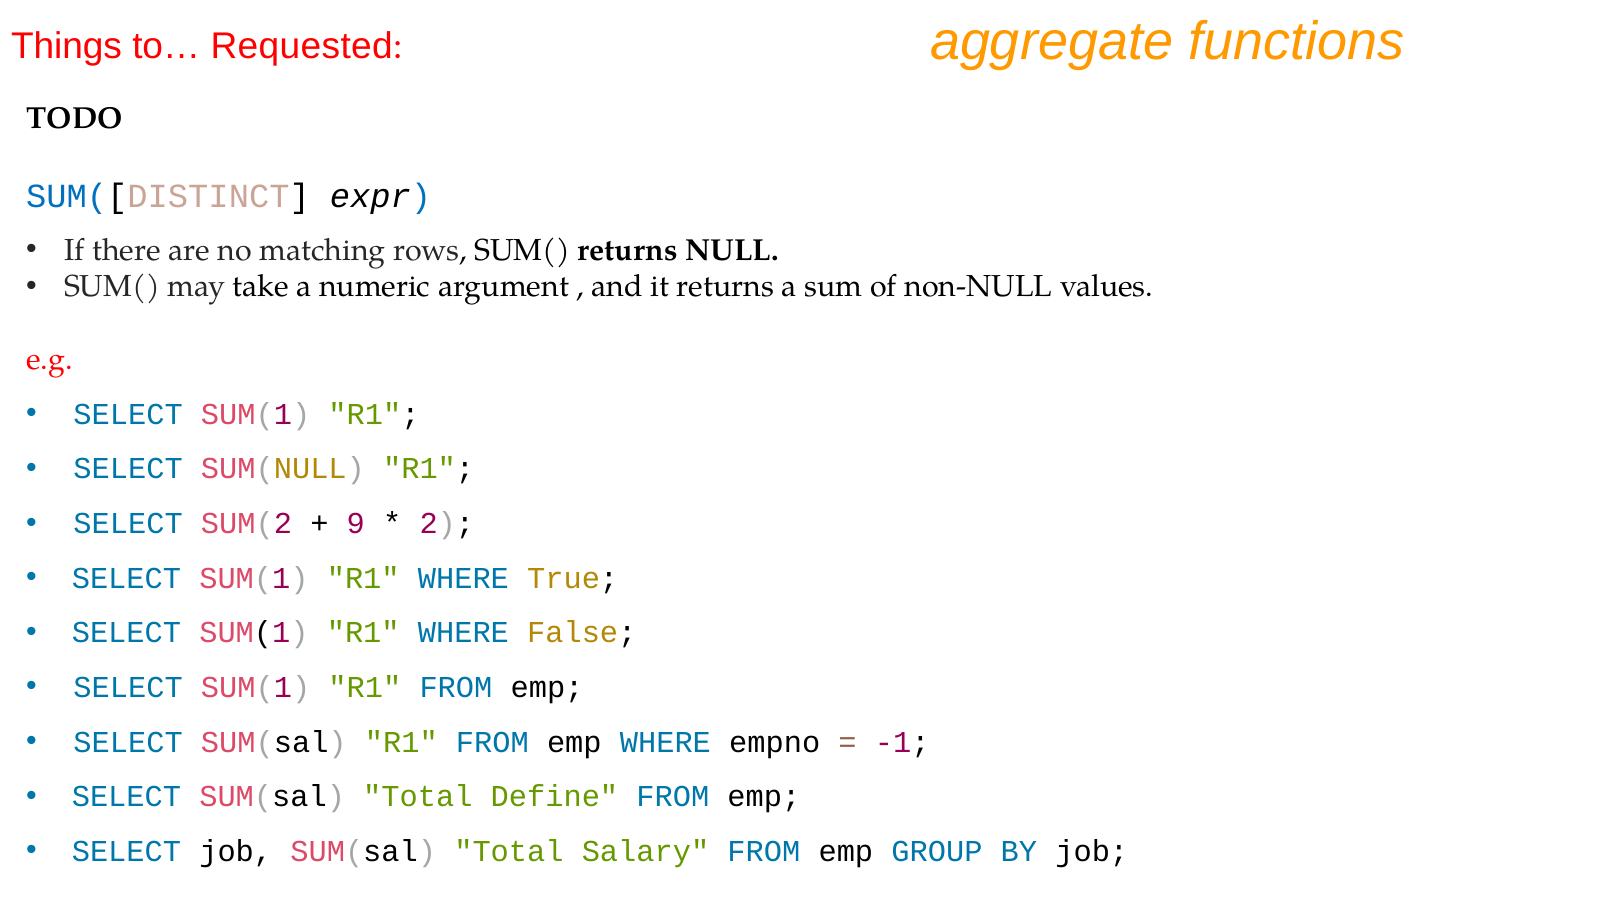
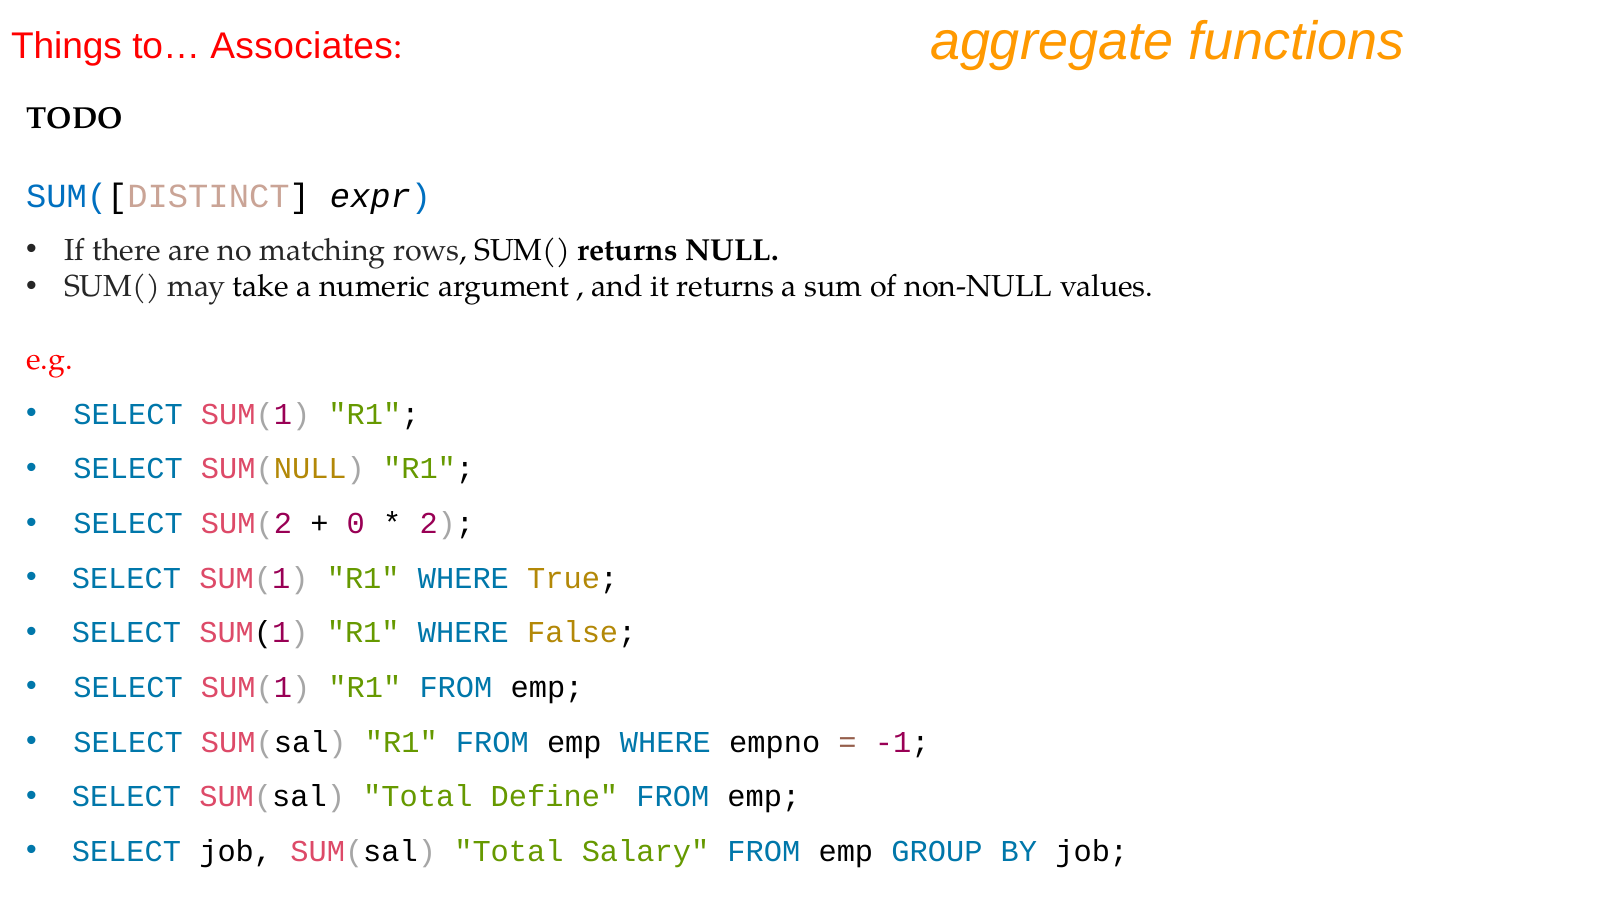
Requested: Requested -> Associates (302, 46)
9: 9 -> 0 (356, 523)
